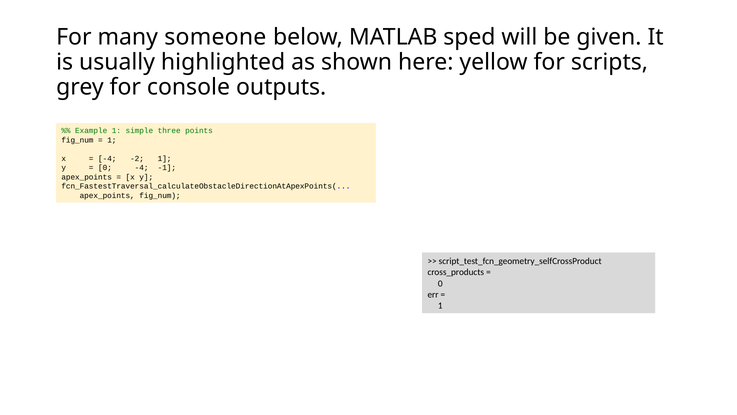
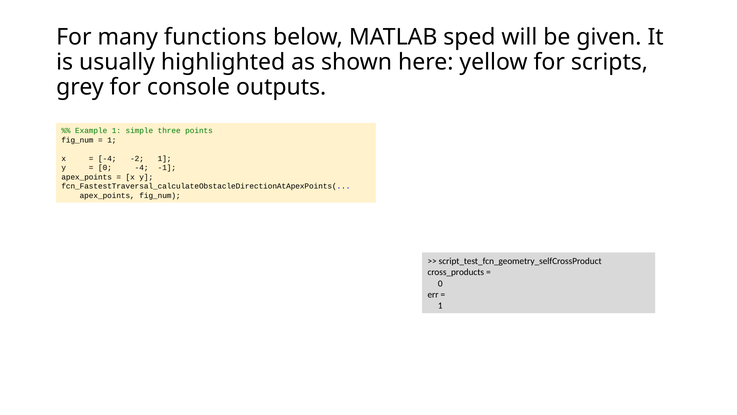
someone: someone -> functions (215, 37)
